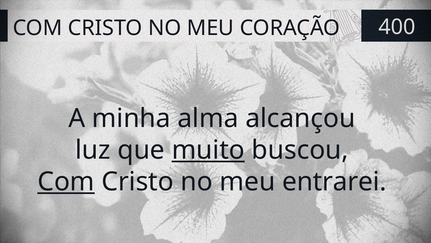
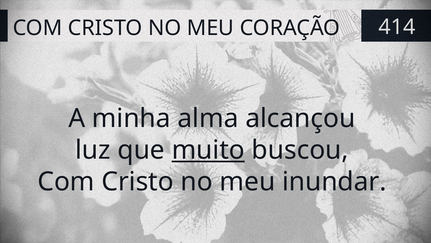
400: 400 -> 414 (397, 27)
Com underline: present -> none (66, 181)
entrarei: entrarei -> inundar (334, 181)
